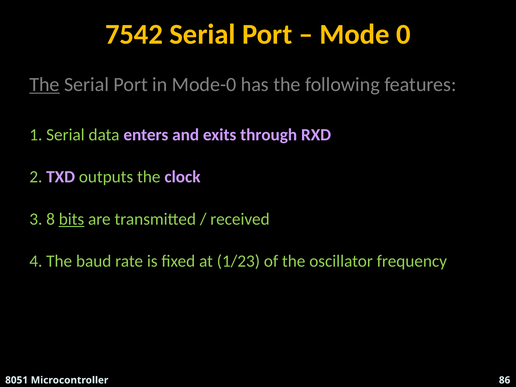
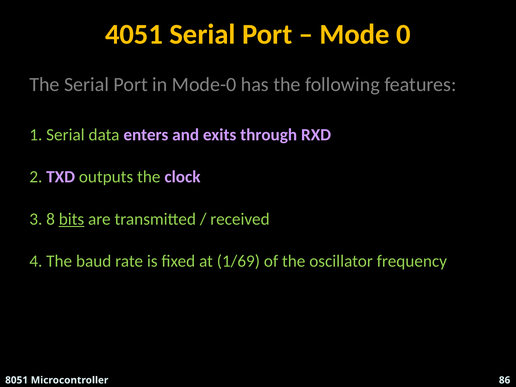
7542: 7542 -> 4051 (134, 34)
The underline: present -> none (44, 85)
1/23: 1/23 -> 1/69 (238, 261)
